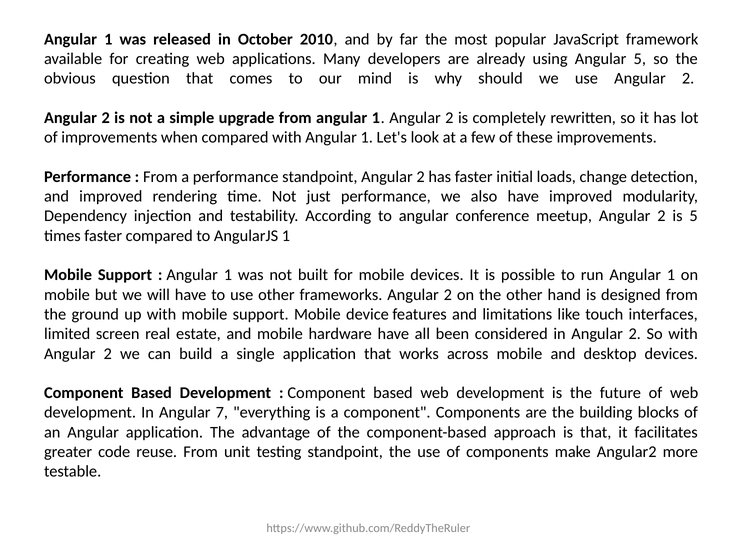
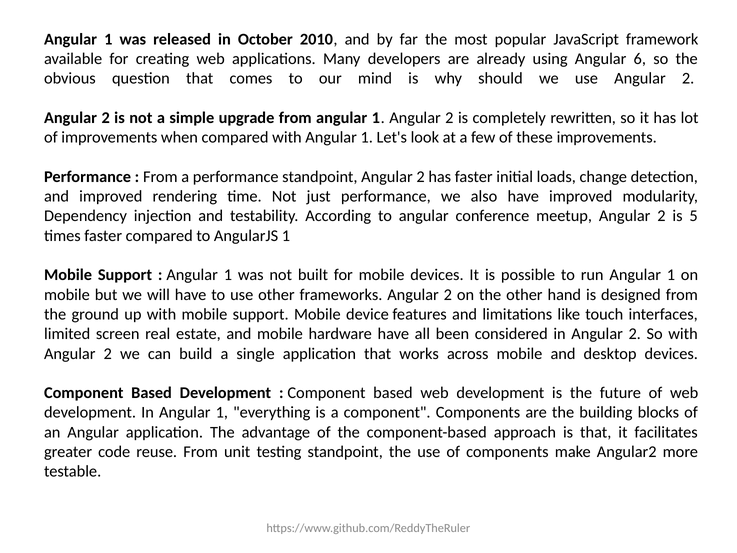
Angular 5: 5 -> 6 (640, 59)
In Angular 7: 7 -> 1 (222, 412)
